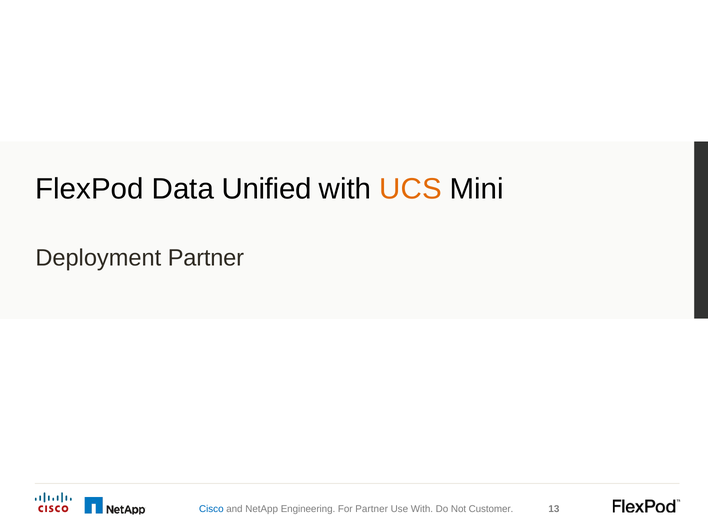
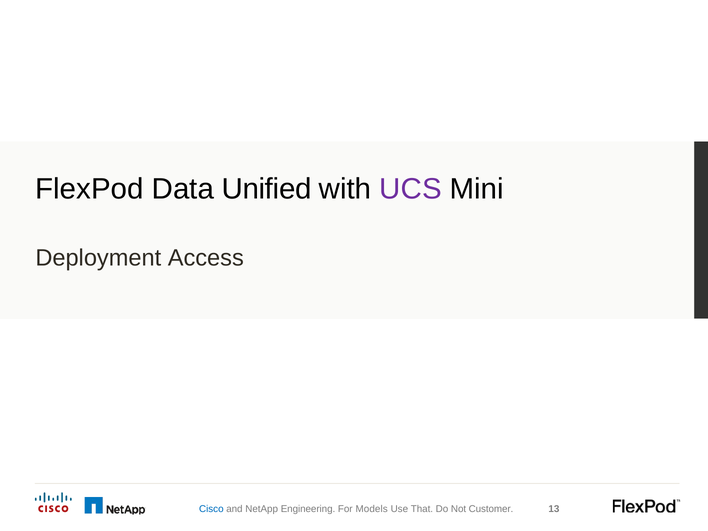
UCS colour: orange -> purple (411, 189)
Deployment Partner: Partner -> Access (206, 258)
For Partner: Partner -> Models (372, 509)
Use With: With -> That (422, 509)
